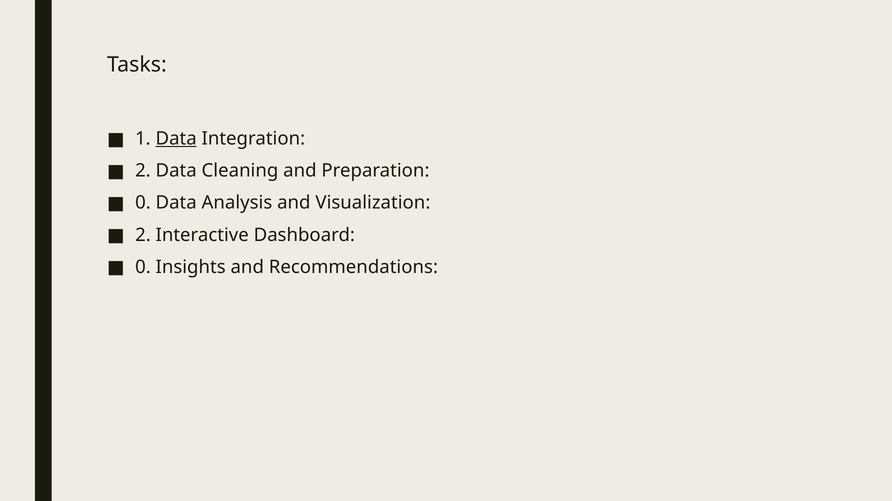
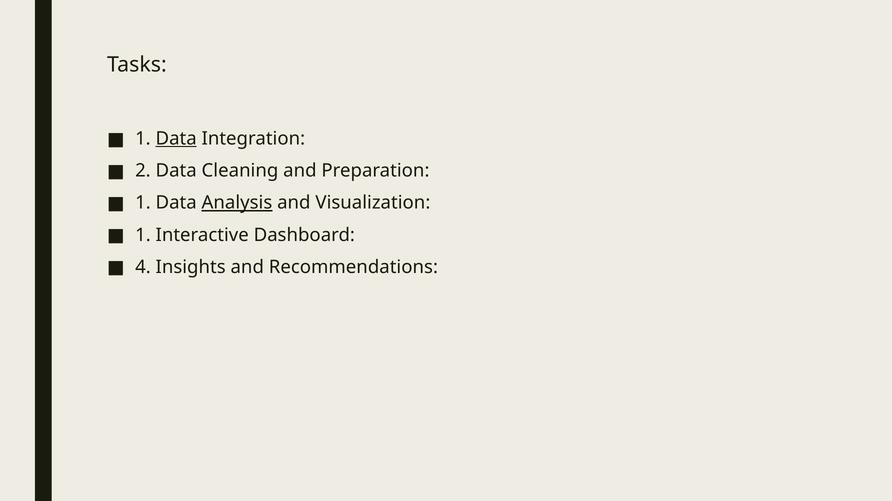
0: 0 -> 1 (143, 203)
Analysis underline: none -> present (237, 203)
2: 2 -> 1 (143, 235)
0: 0 -> 4 (143, 267)
